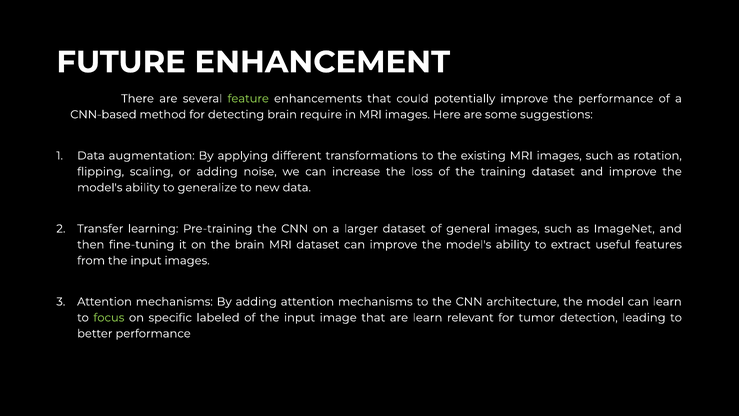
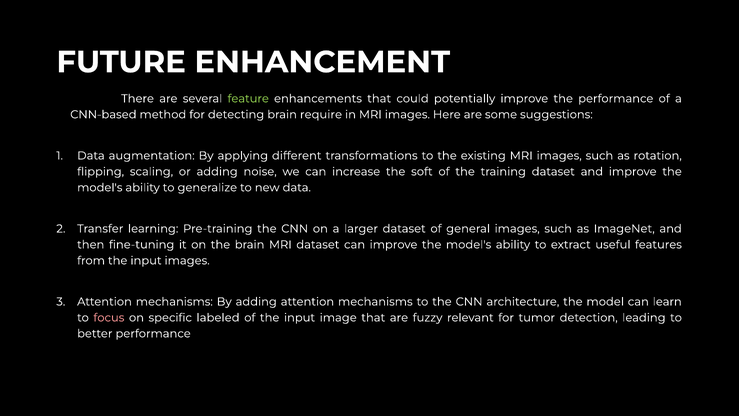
loss: loss -> soft (422, 171)
focus colour: light green -> pink (109, 317)
are learn: learn -> fuzzy (428, 317)
